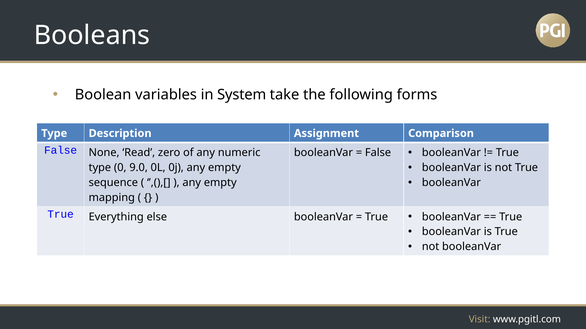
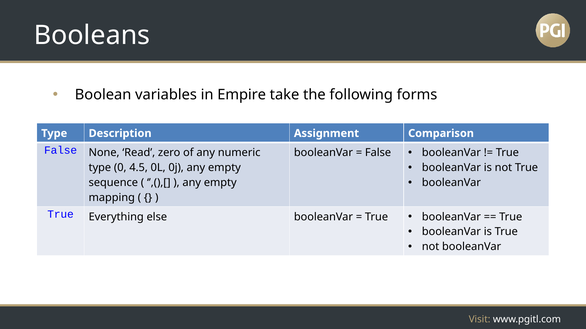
System: System -> Empire (242, 95)
9.0: 9.0 -> 4.5 (139, 168)
